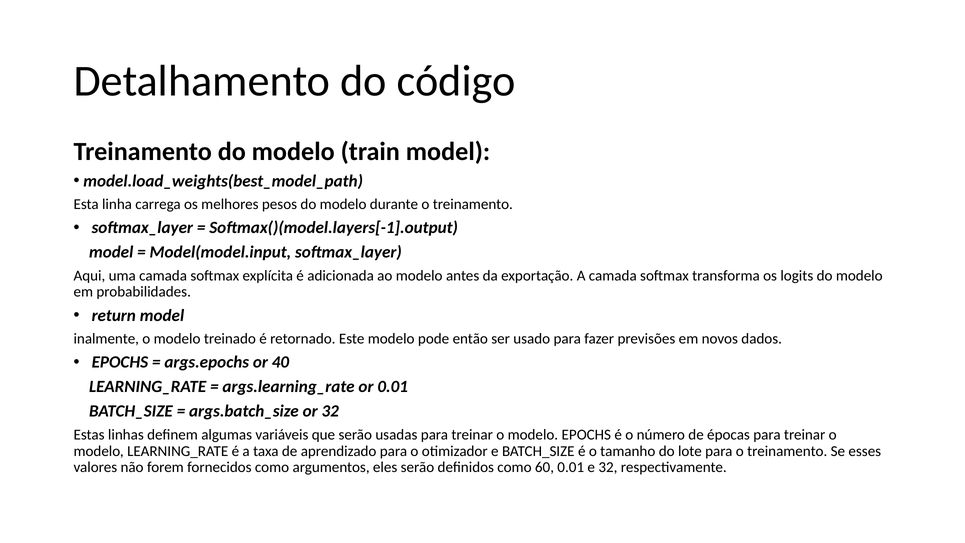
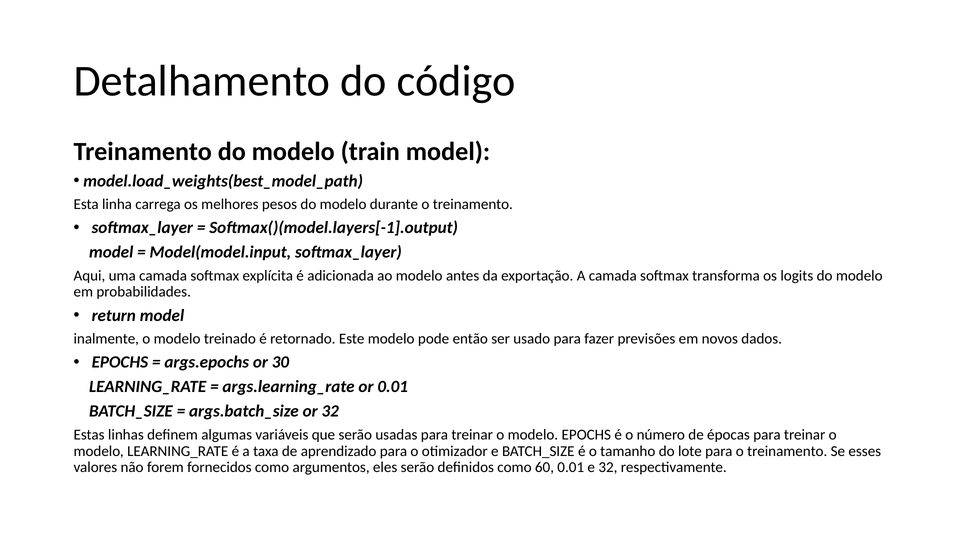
40: 40 -> 30 (280, 362)
